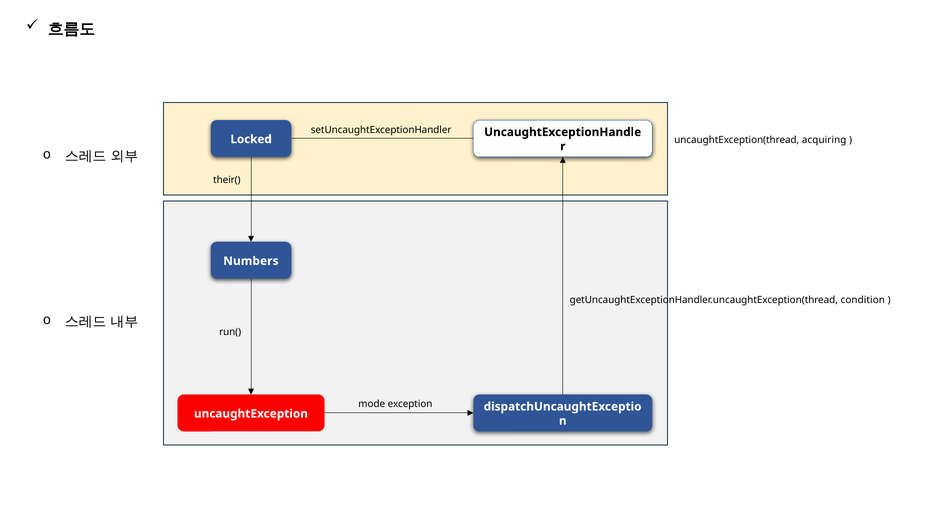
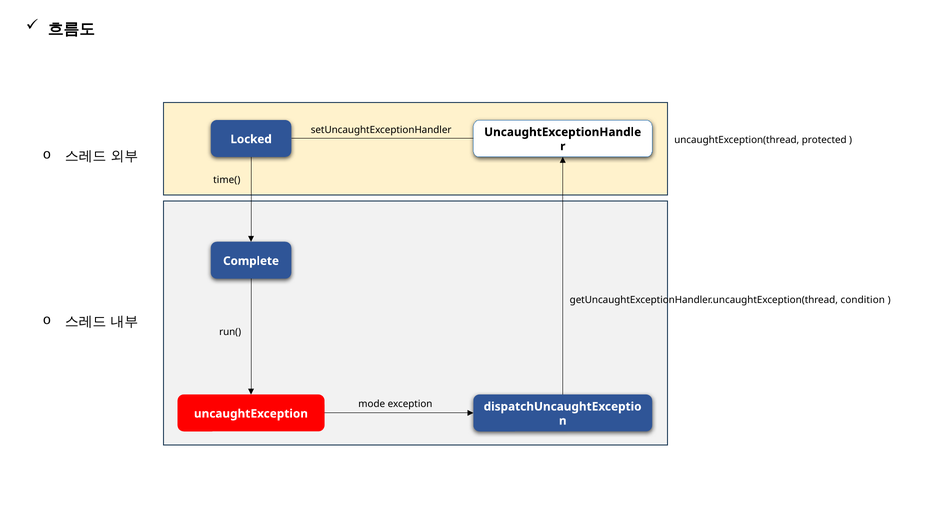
acquiring: acquiring -> protected (824, 140)
their(: their( -> time( (227, 180)
Numbers: Numbers -> Complete (251, 261)
